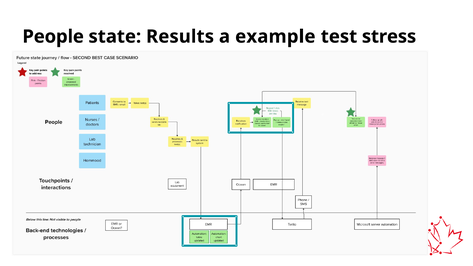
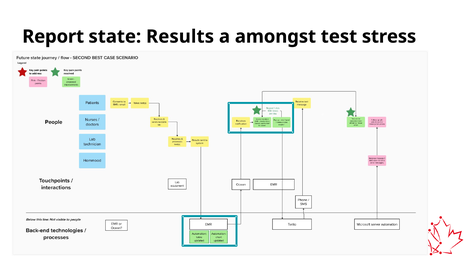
People: People -> Report (53, 37)
example: example -> amongst (275, 37)
